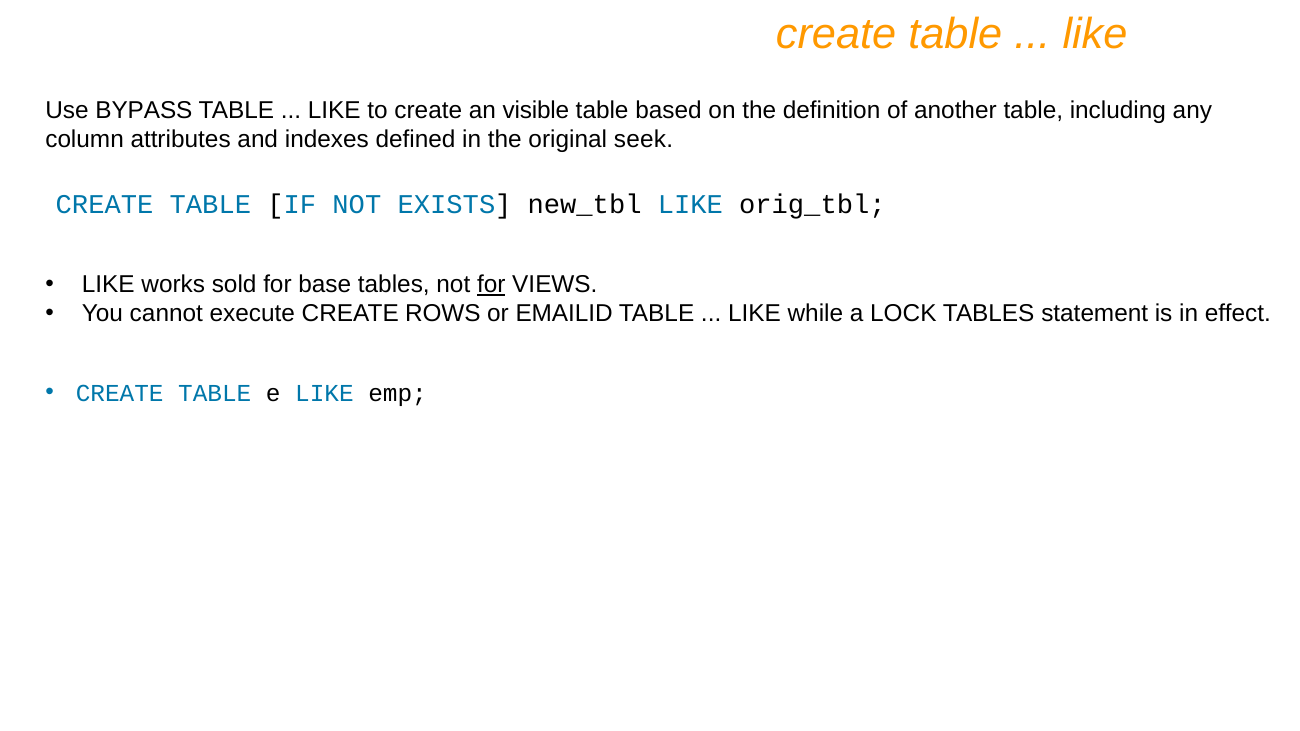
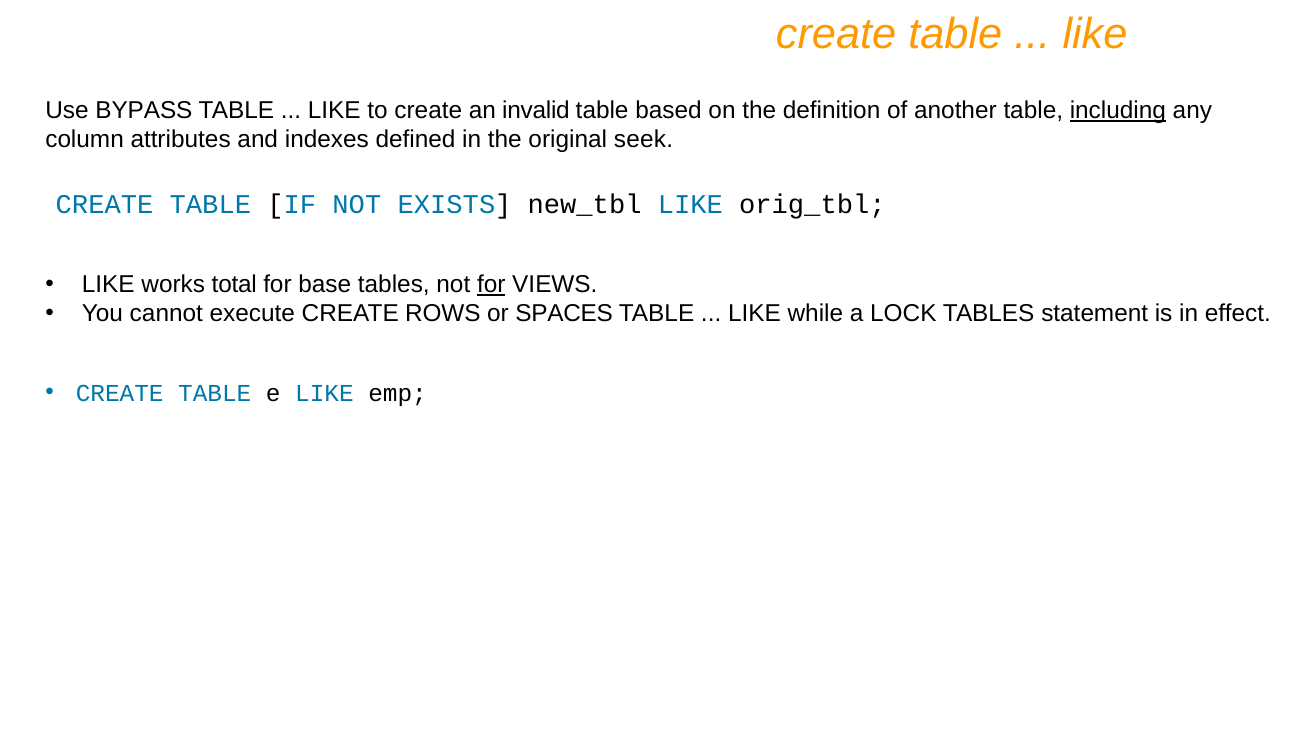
visible: visible -> invalid (536, 110)
including underline: none -> present (1118, 110)
sold: sold -> total (234, 285)
EMAILID: EMAILID -> SPACES (564, 314)
